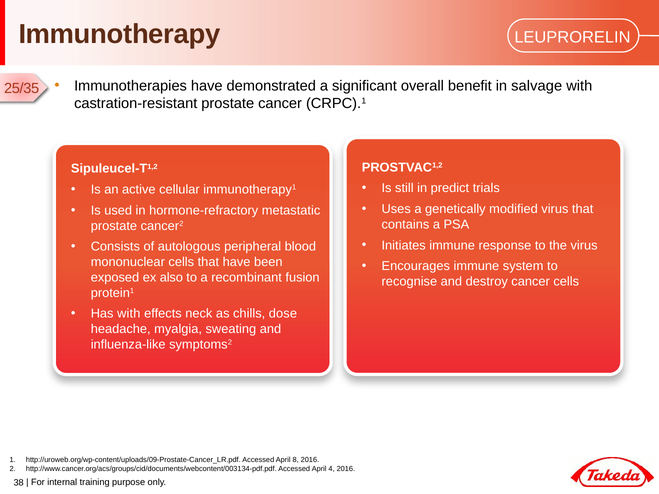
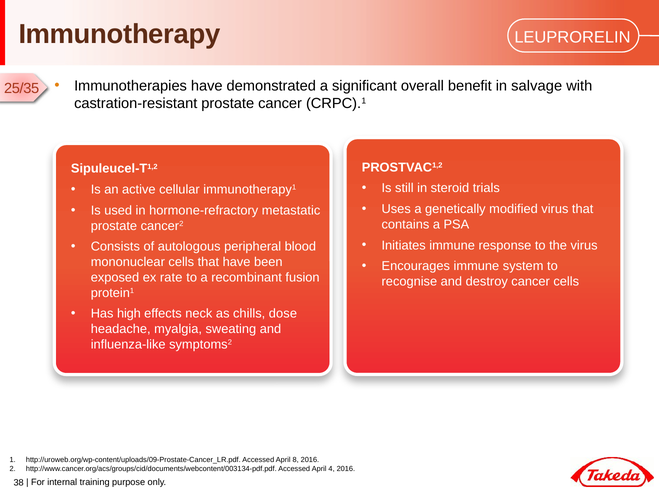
predict: predict -> steroid (450, 188)
also: also -> rate (171, 278)
Has with: with -> high (129, 314)
